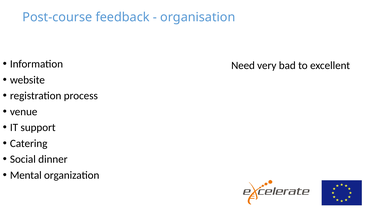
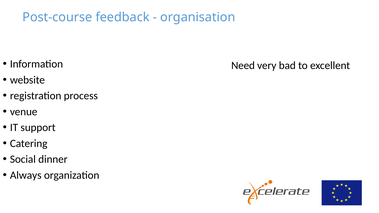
Mental: Mental -> Always (26, 175)
